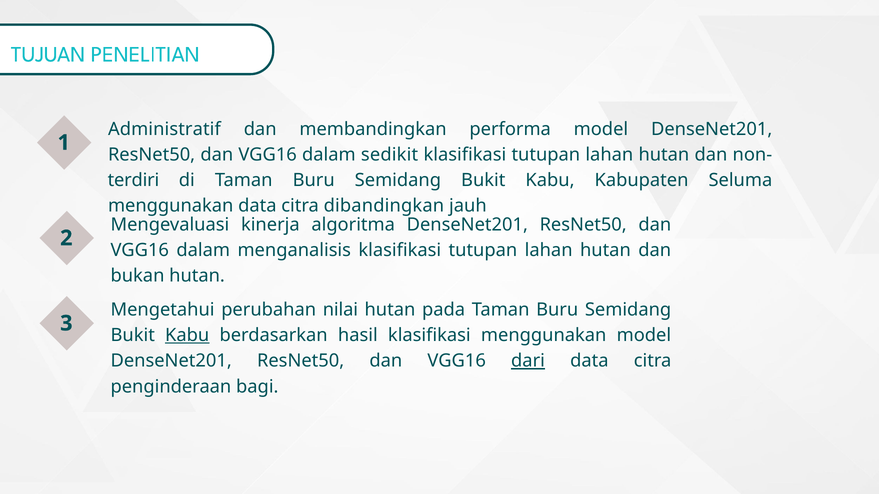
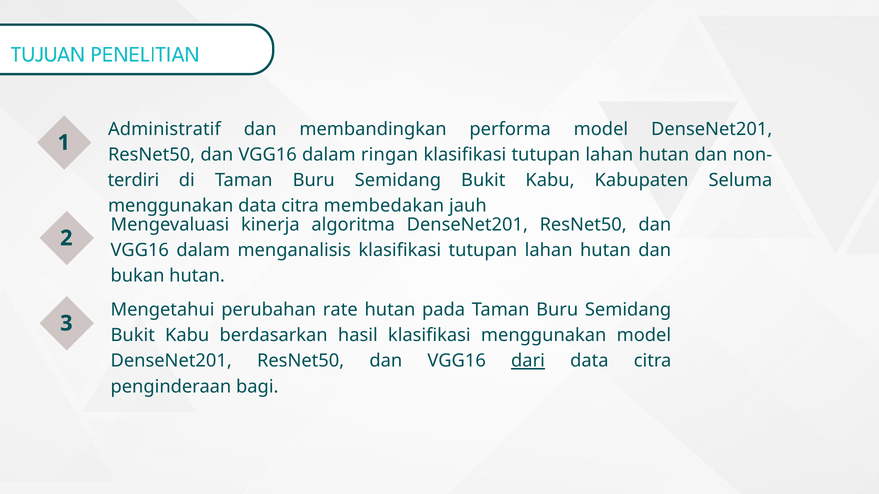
sedikit: sedikit -> ringan (390, 155)
dibandingkan: dibandingkan -> membedakan (384, 206)
nilai: nilai -> rate (340, 310)
Kabu underline: present -> none (187, 336)
